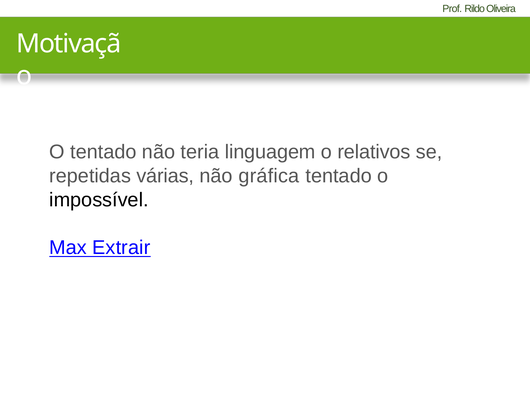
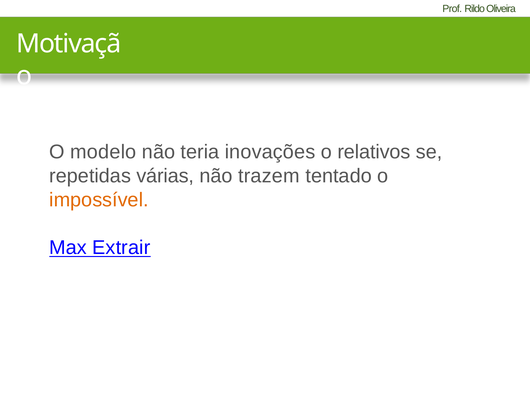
O tentado: tentado -> modelo (103, 152)
linguagem: linguagem -> inovações (270, 152)
gráfica: gráfica -> trazem (269, 176)
impossível colour: black -> orange (99, 200)
